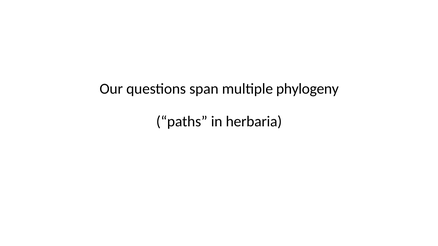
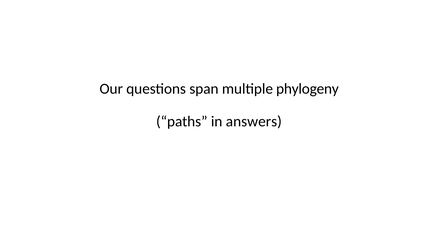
herbaria: herbaria -> answers (254, 122)
